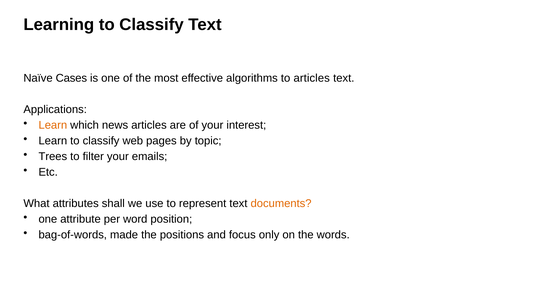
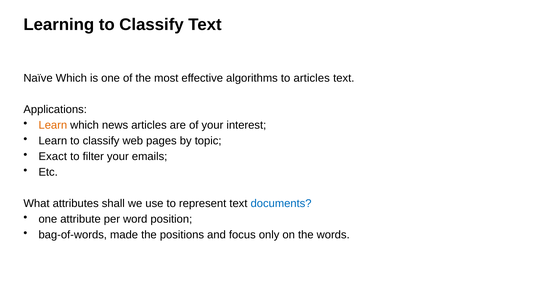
Naïve Cases: Cases -> Which (71, 78)
Trees: Trees -> Exact (53, 157)
documents colour: orange -> blue (281, 204)
